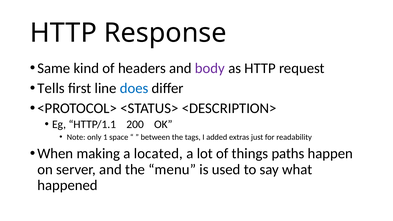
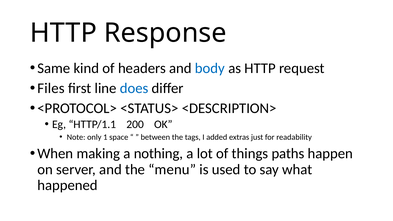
body colour: purple -> blue (210, 68)
Tells: Tells -> Files (51, 88)
located: located -> nothing (158, 154)
